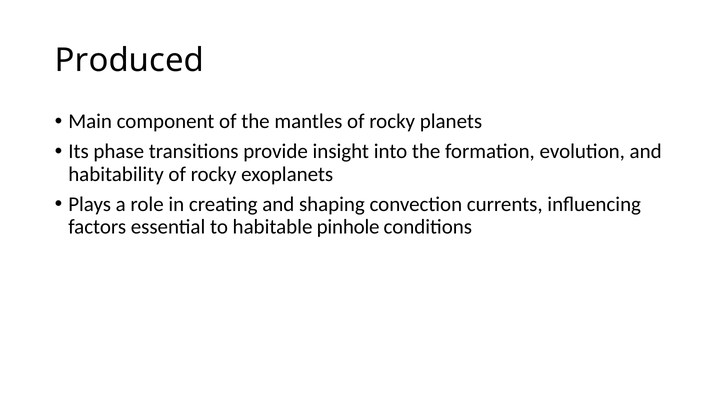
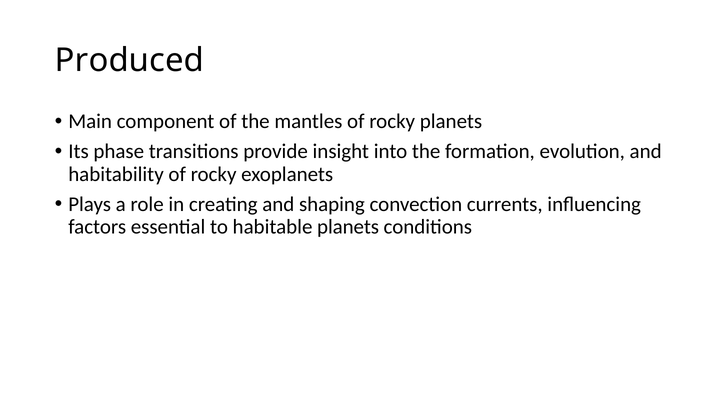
habitable pinhole: pinhole -> planets (348, 227)
